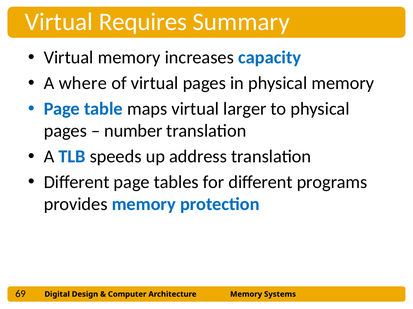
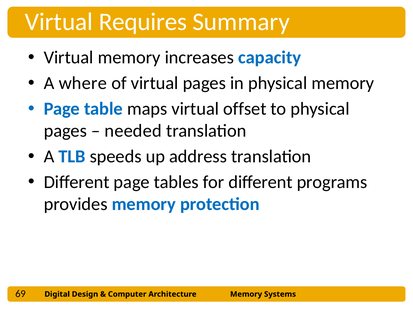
larger: larger -> offset (245, 109)
number: number -> needed (133, 131)
